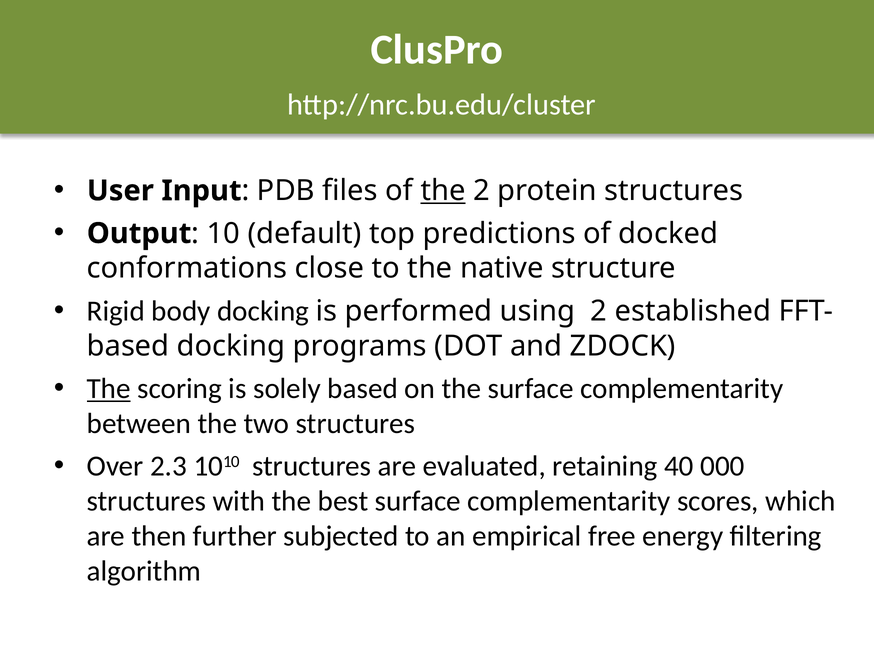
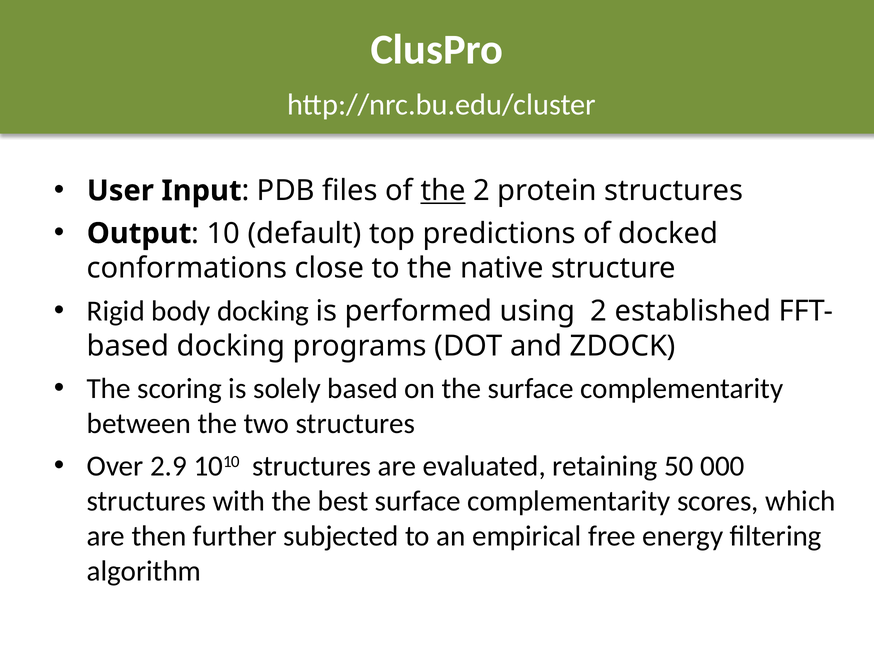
The underline: present -> none (109, 389)
2.3: 2.3 -> 2.9 (169, 467)
40: 40 -> 50 (679, 467)
